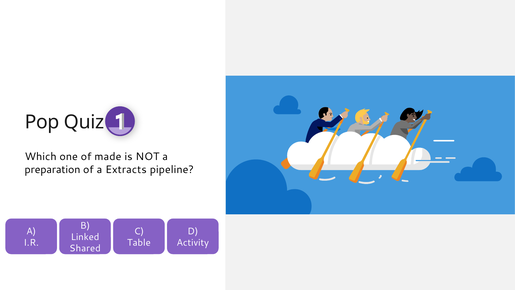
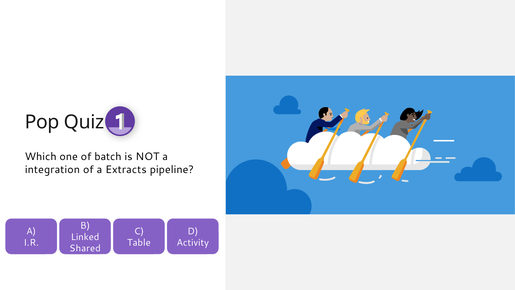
made: made -> batch (108, 157)
preparation: preparation -> integration (52, 169)
